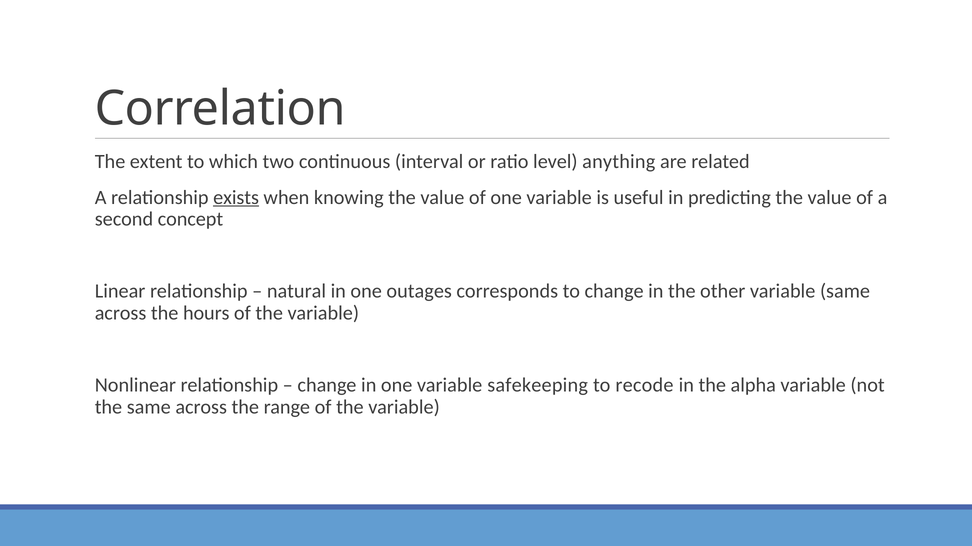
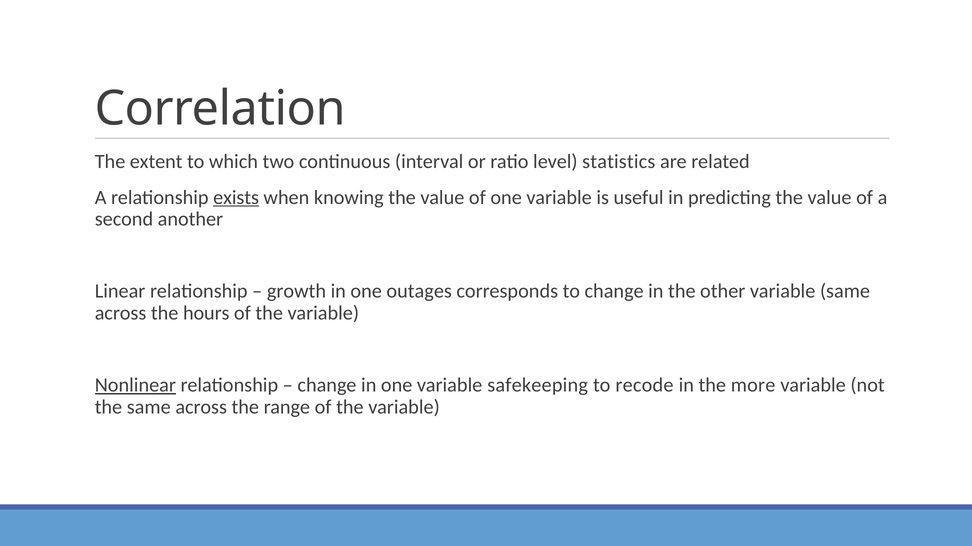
anything: anything -> statistics (619, 162)
concept: concept -> another (190, 220)
natural: natural -> growth (296, 292)
Nonlinear underline: none -> present (135, 386)
alpha: alpha -> more (753, 386)
